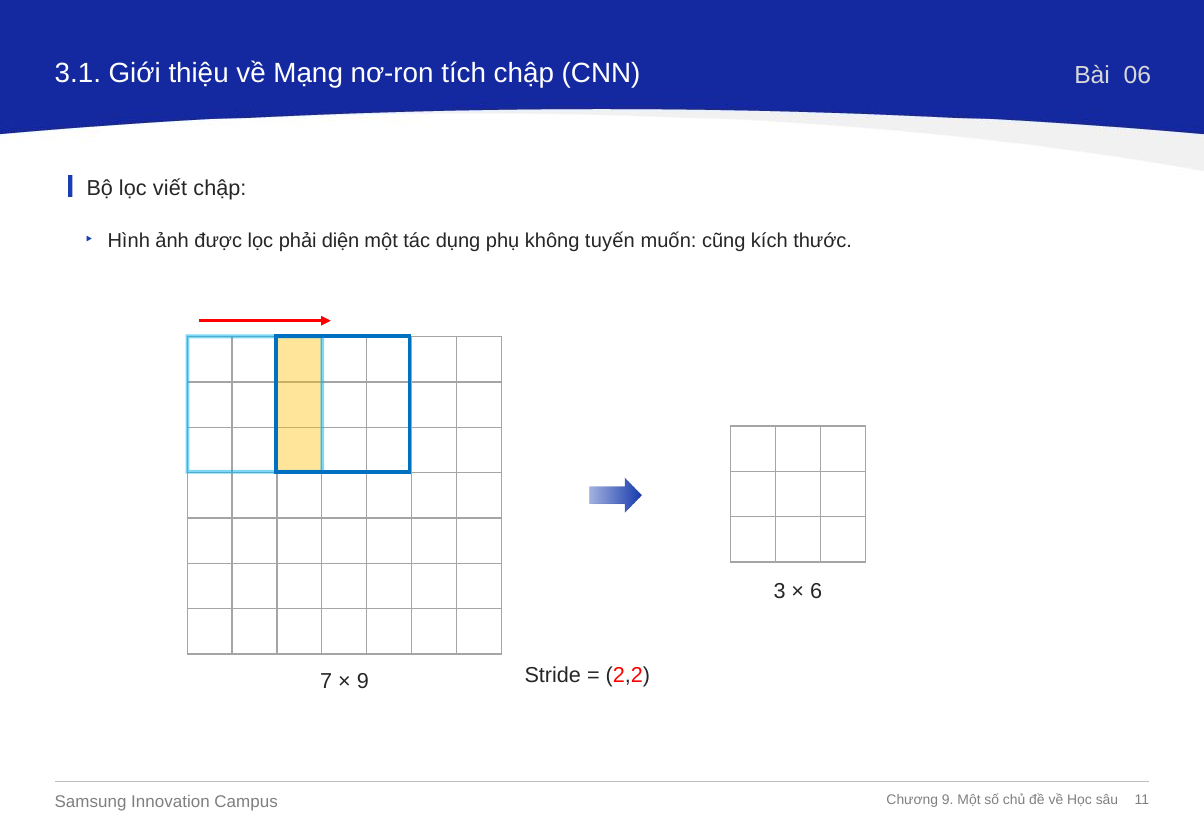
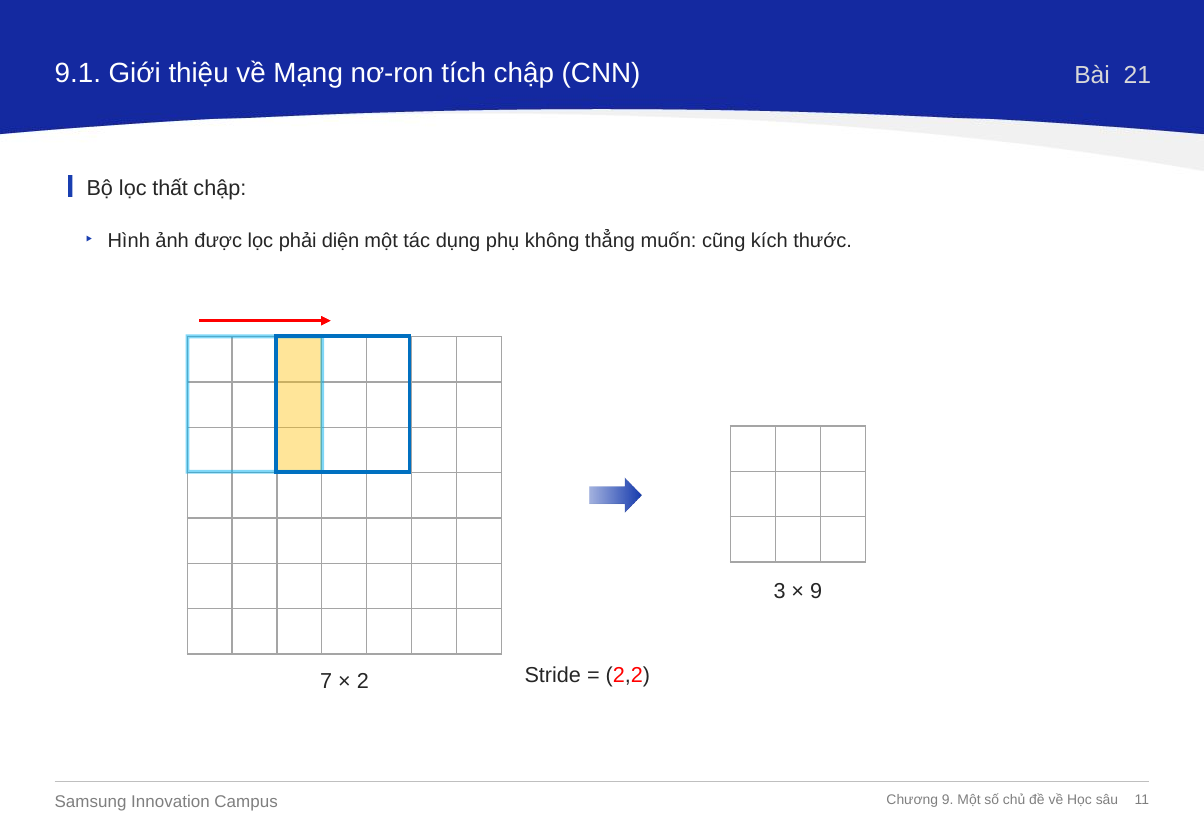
3.1: 3.1 -> 9.1 (78, 73)
06: 06 -> 21 (1137, 75)
viết: viết -> thất (170, 188)
tuyến: tuyến -> thẳng (610, 241)
6: 6 -> 9 (816, 591)
9: 9 -> 2 (363, 681)
